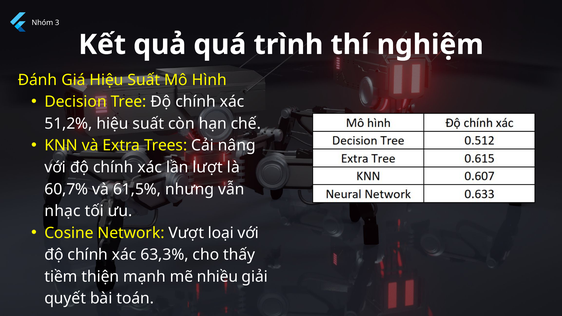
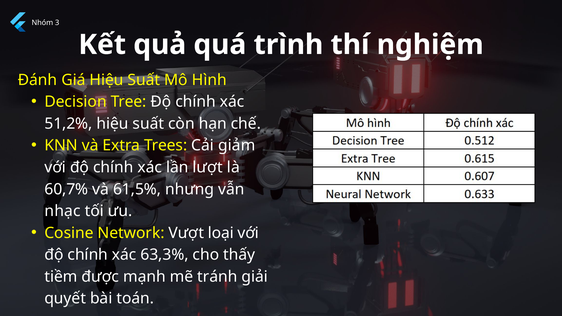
nâng: nâng -> giảm (237, 146)
thiện: thiện -> được (100, 277)
nhiều: nhiều -> tránh (217, 277)
